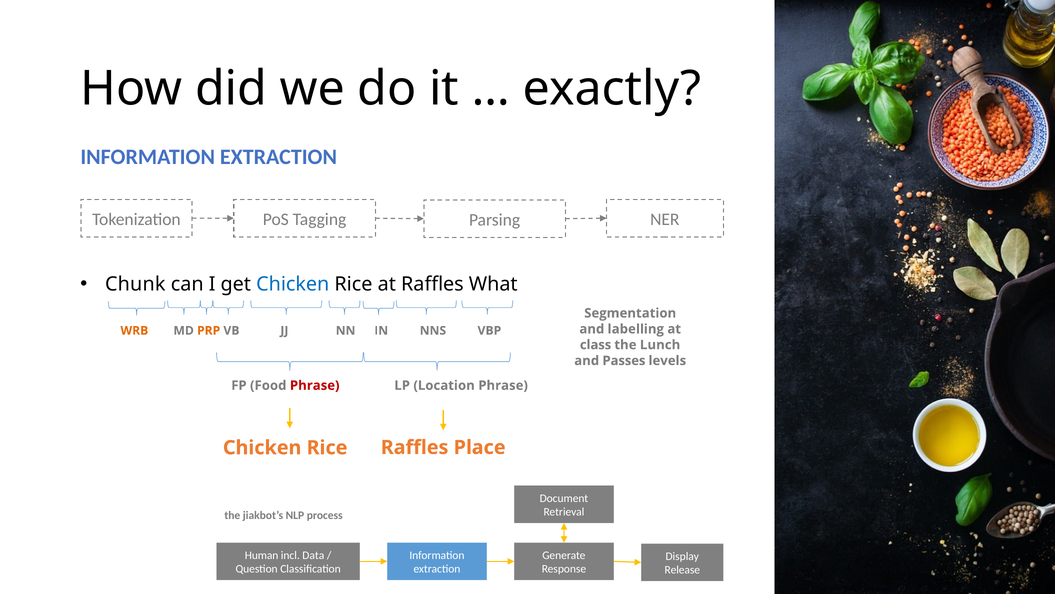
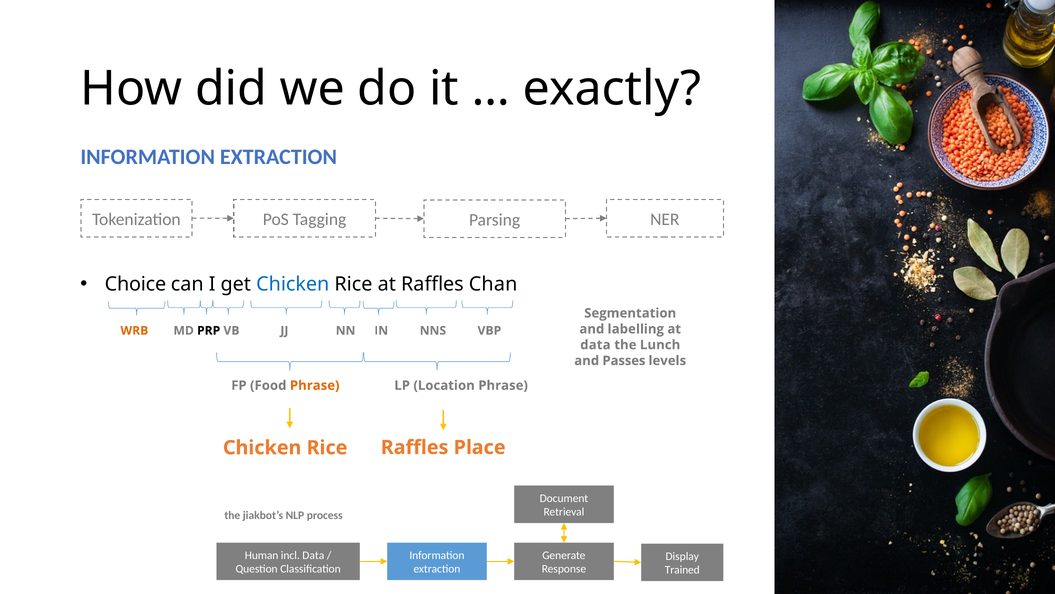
Chunk: Chunk -> Choice (135, 284)
What: What -> Chan (493, 284)
PRP colour: orange -> black (209, 330)
class: class -> data (595, 345)
Phrase colour: red -> orange (315, 385)
Release: Release -> Trained (682, 570)
